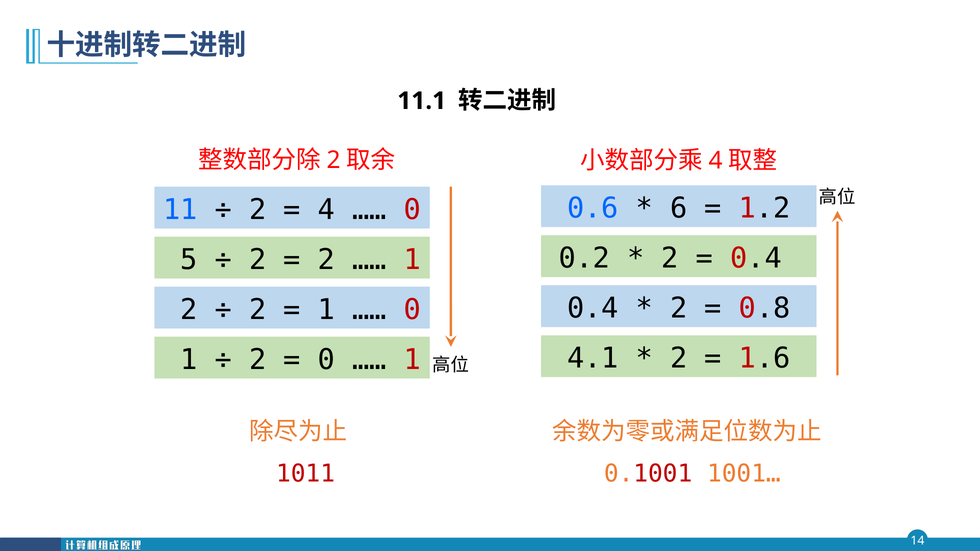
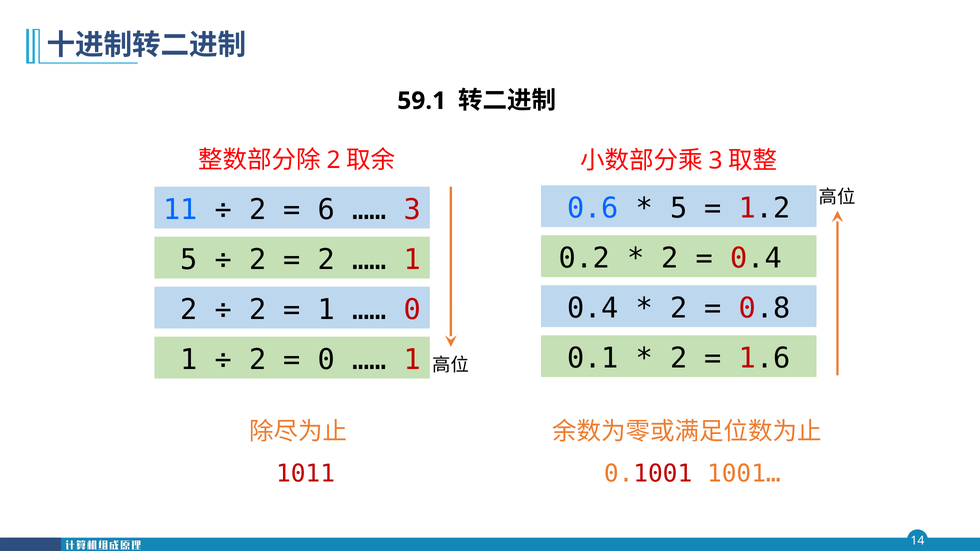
11.1: 11.1 -> 59.1 (422, 101)
4: 4 -> 3 (716, 161)
6: 6 -> 5 (679, 208)
4: 4 -> 6 (326, 210)
0: 0 -> 3 (412, 210)
4.1: 4.1 -> 0.1 (593, 358)
